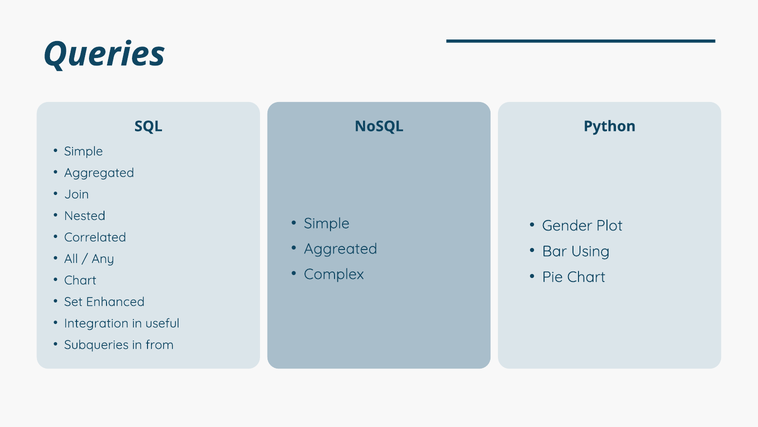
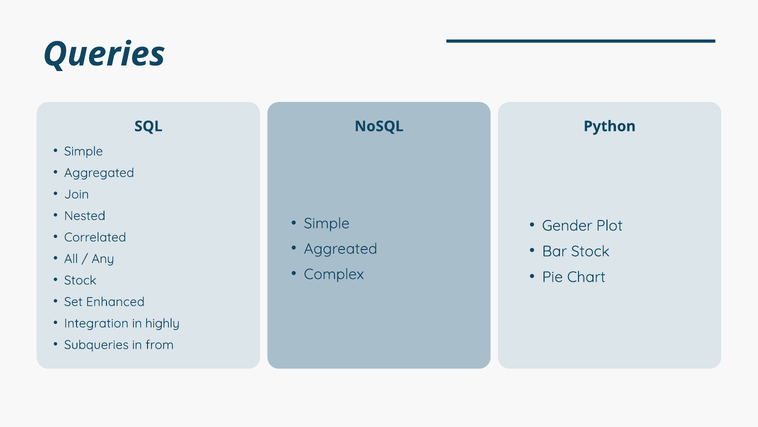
Bar Using: Using -> Stock (590, 251)
Chart: Chart -> Stock (80, 280)
useful: useful -> highly (162, 323)
